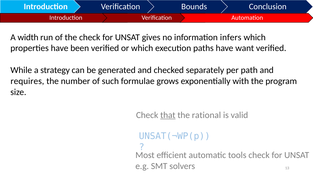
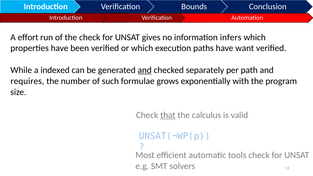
width: width -> effort (28, 37)
strategy: strategy -> indexed (55, 70)
and underline: none -> present (145, 70)
rational: rational -> calculus (206, 115)
